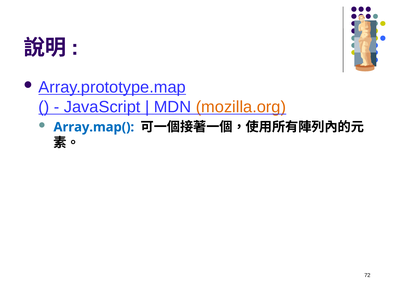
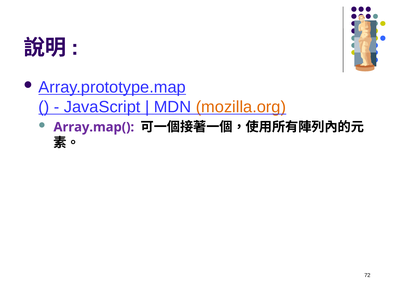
Array.map( colour: blue -> purple (94, 127)
